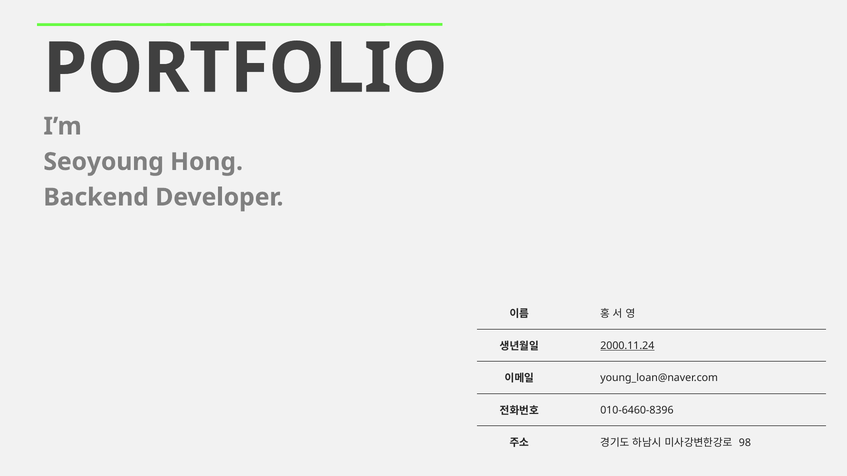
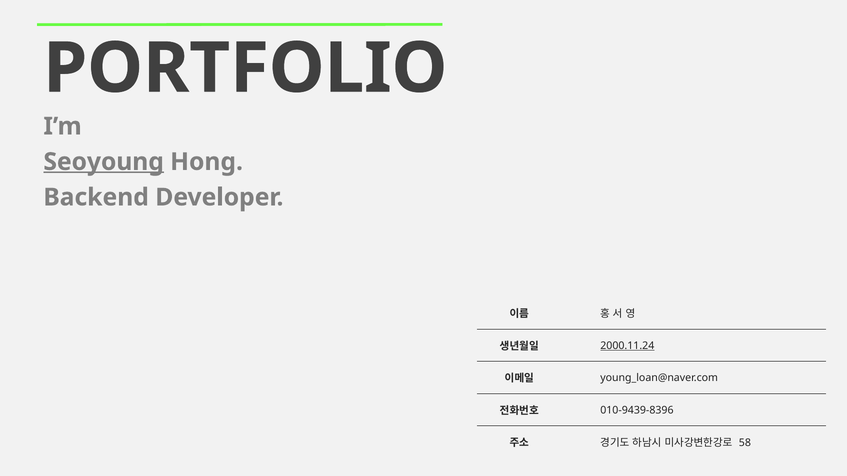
Seoyoung underline: none -> present (104, 162)
010-6460-8396: 010-6460-8396 -> 010-9439-8396 (637, 410)
98: 98 -> 58 (745, 443)
